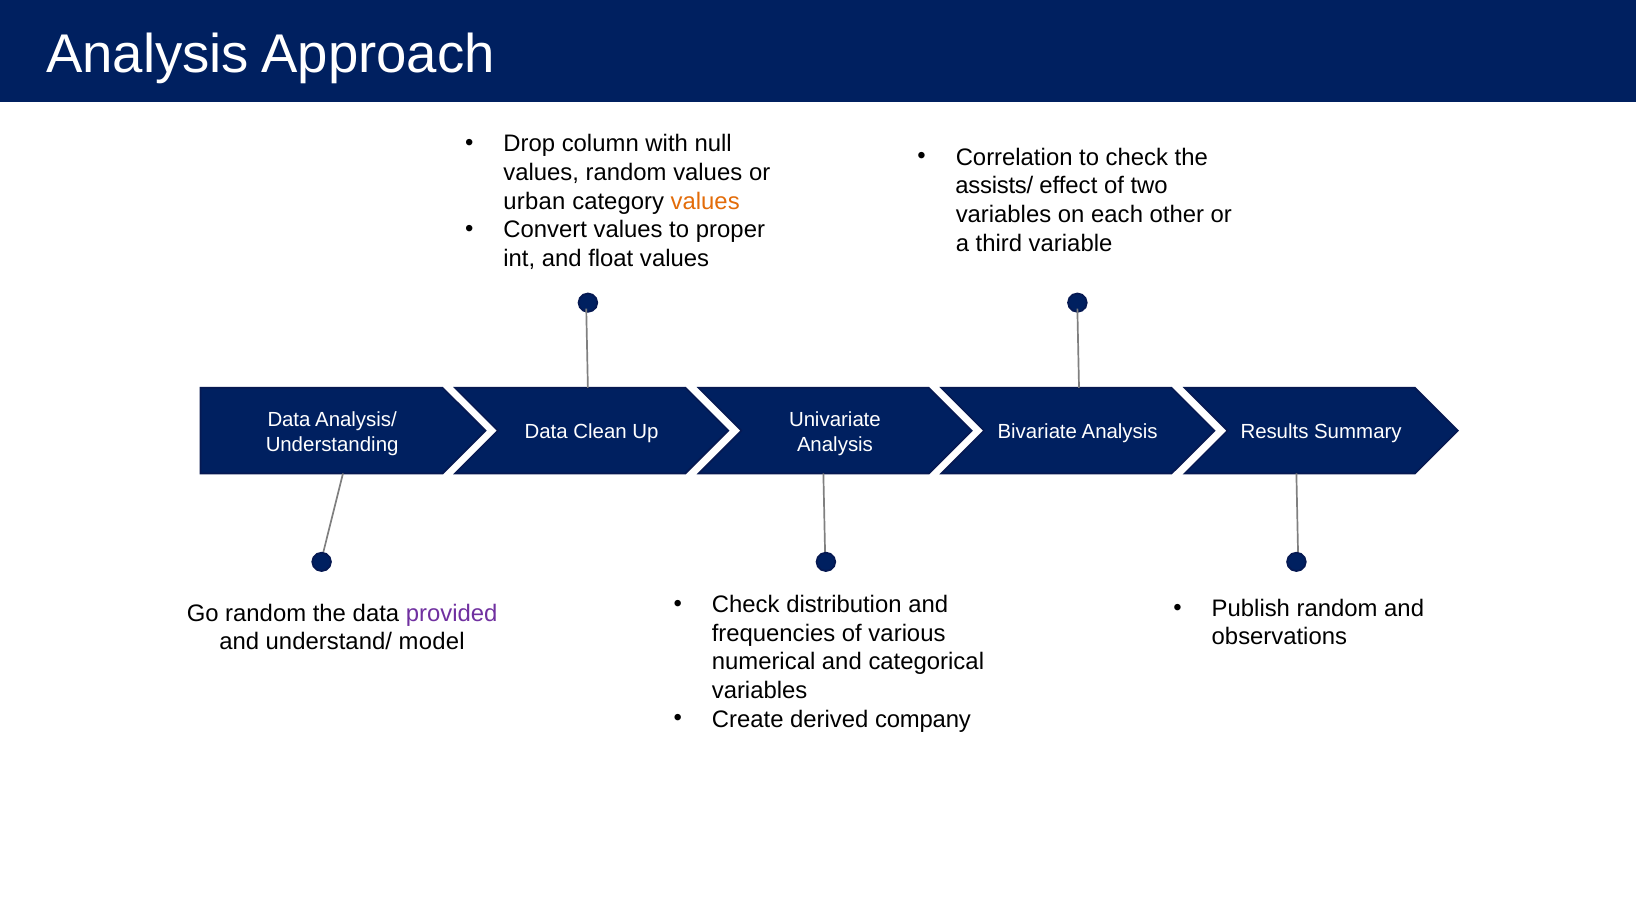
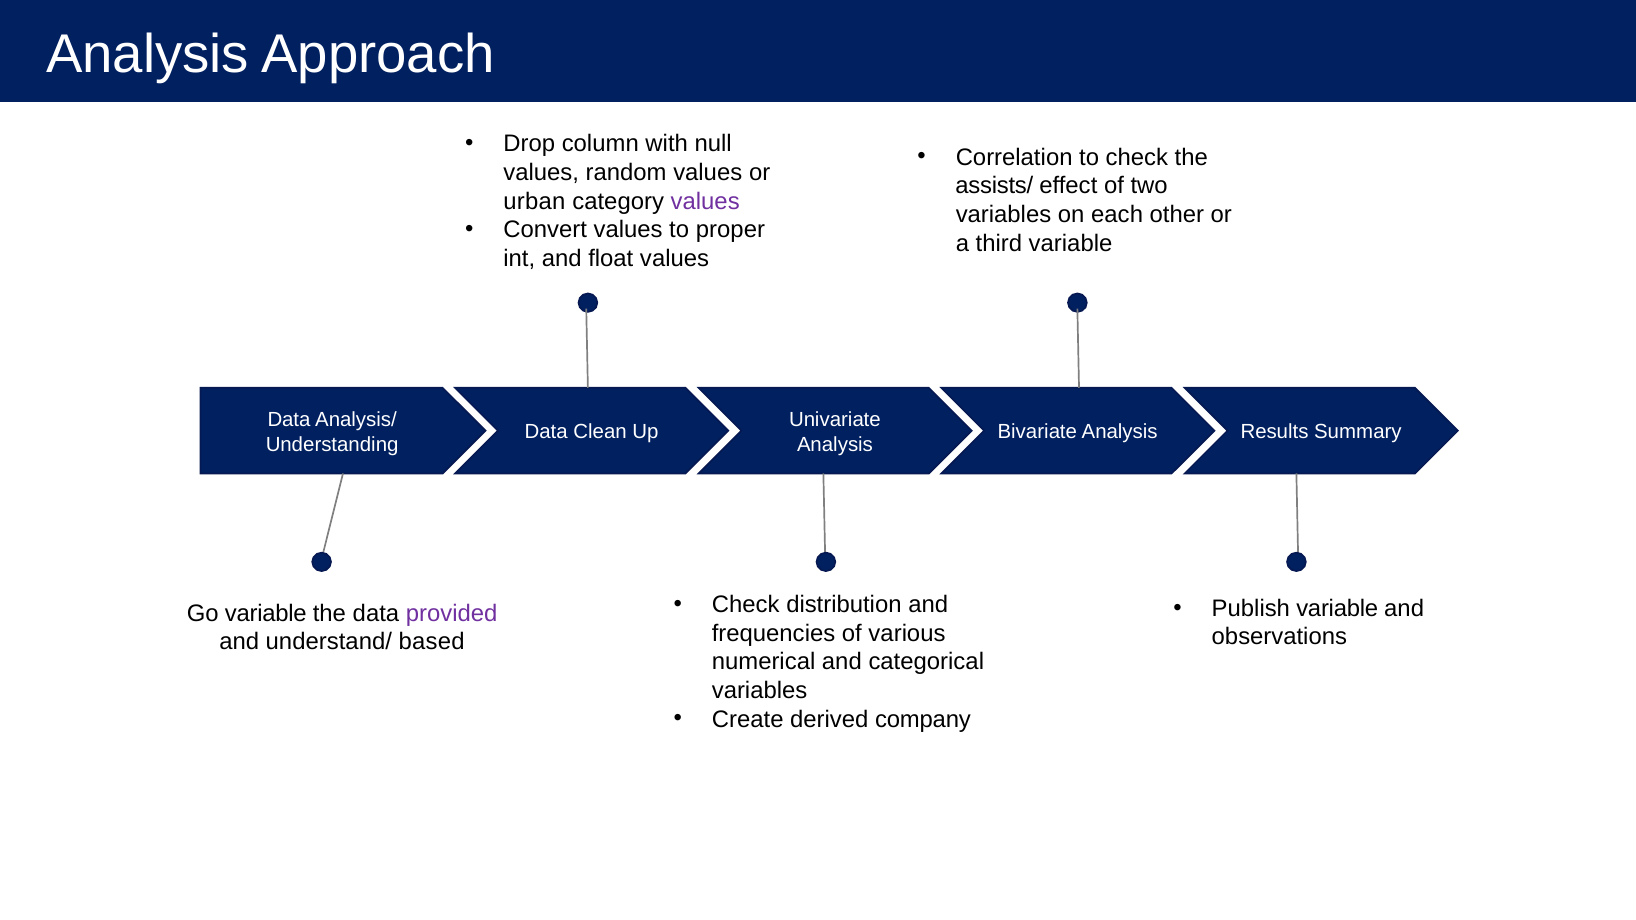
values colour: orange -> purple (705, 201)
Publish random: random -> variable (1337, 609)
Go random: random -> variable (266, 614)
model: model -> based (432, 642)
